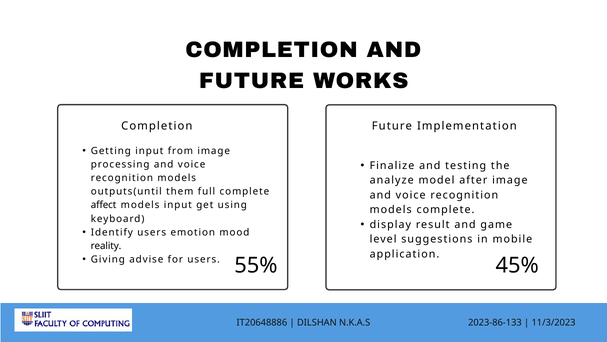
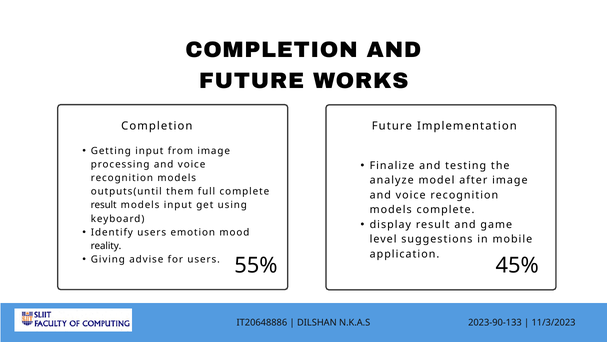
affect: affect -> result (104, 205)
2023-86-133: 2023-86-133 -> 2023-90-133 (495, 322)
